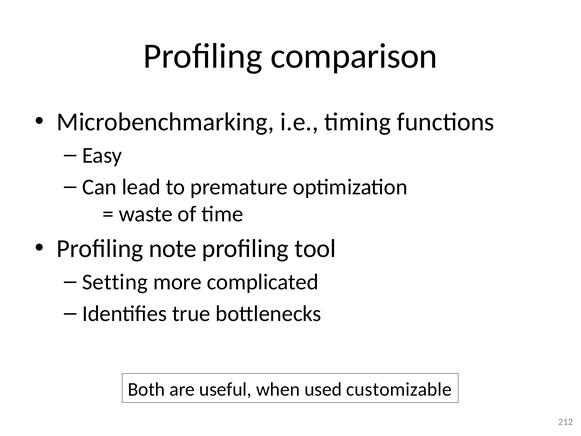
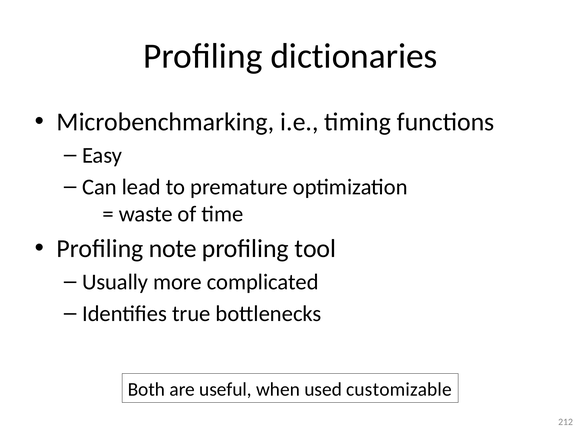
comparison: comparison -> dictionaries (354, 56)
Setting: Setting -> Usually (115, 282)
